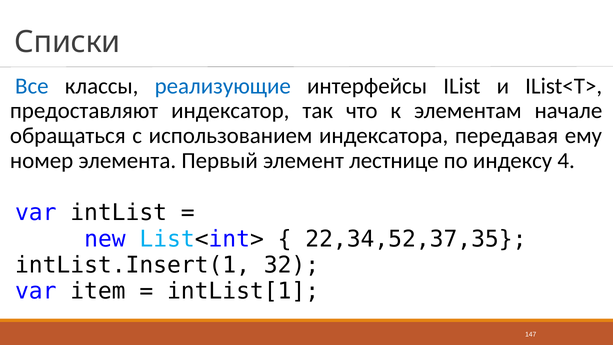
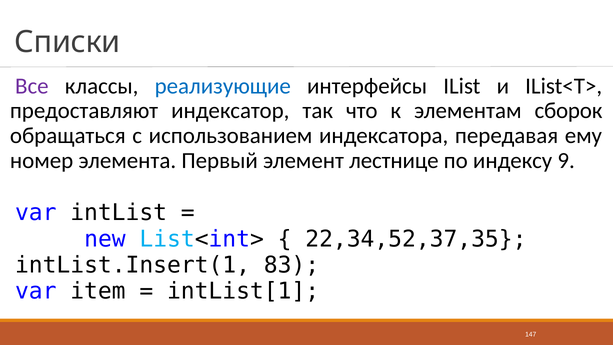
Все colour: blue -> purple (32, 86)
начале: начале -> сборок (568, 111)
4: 4 -> 9 (566, 161)
32: 32 -> 83 (292, 265)
